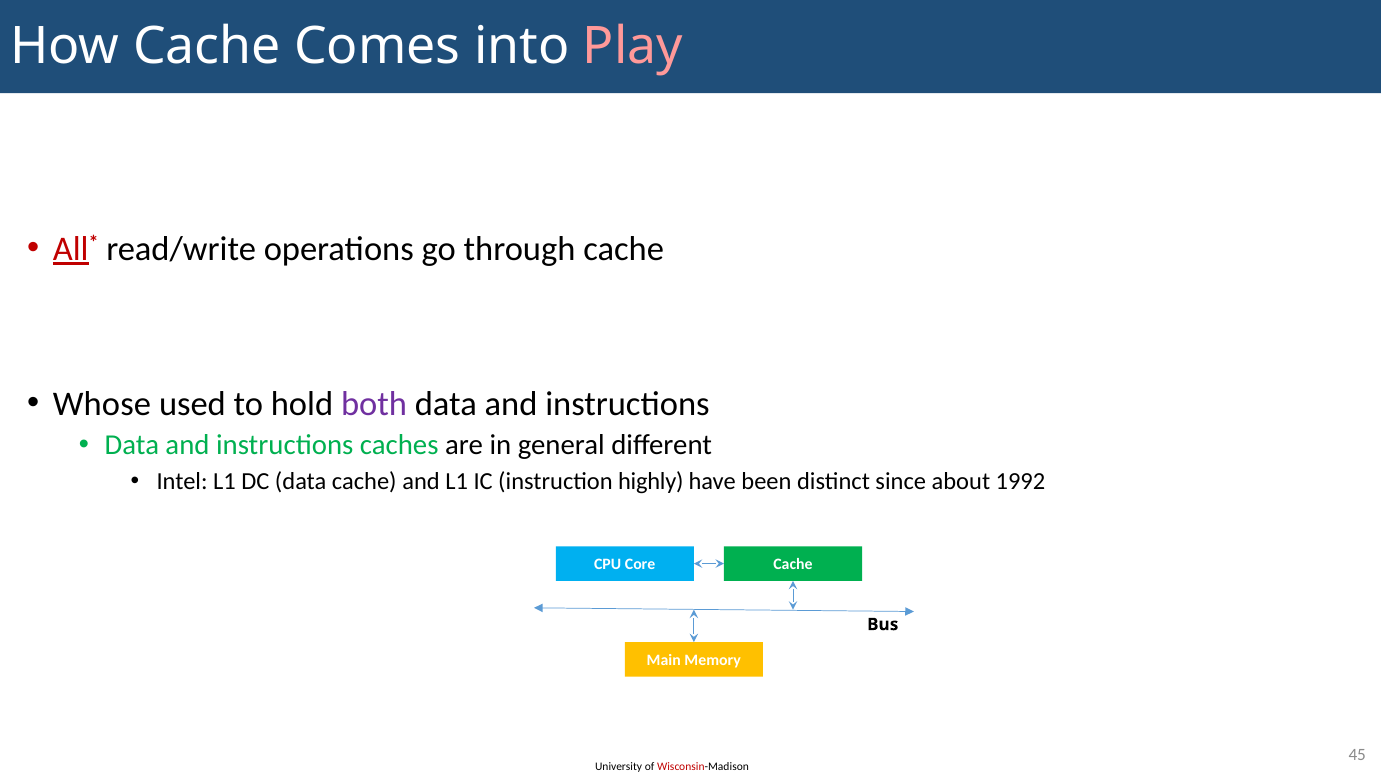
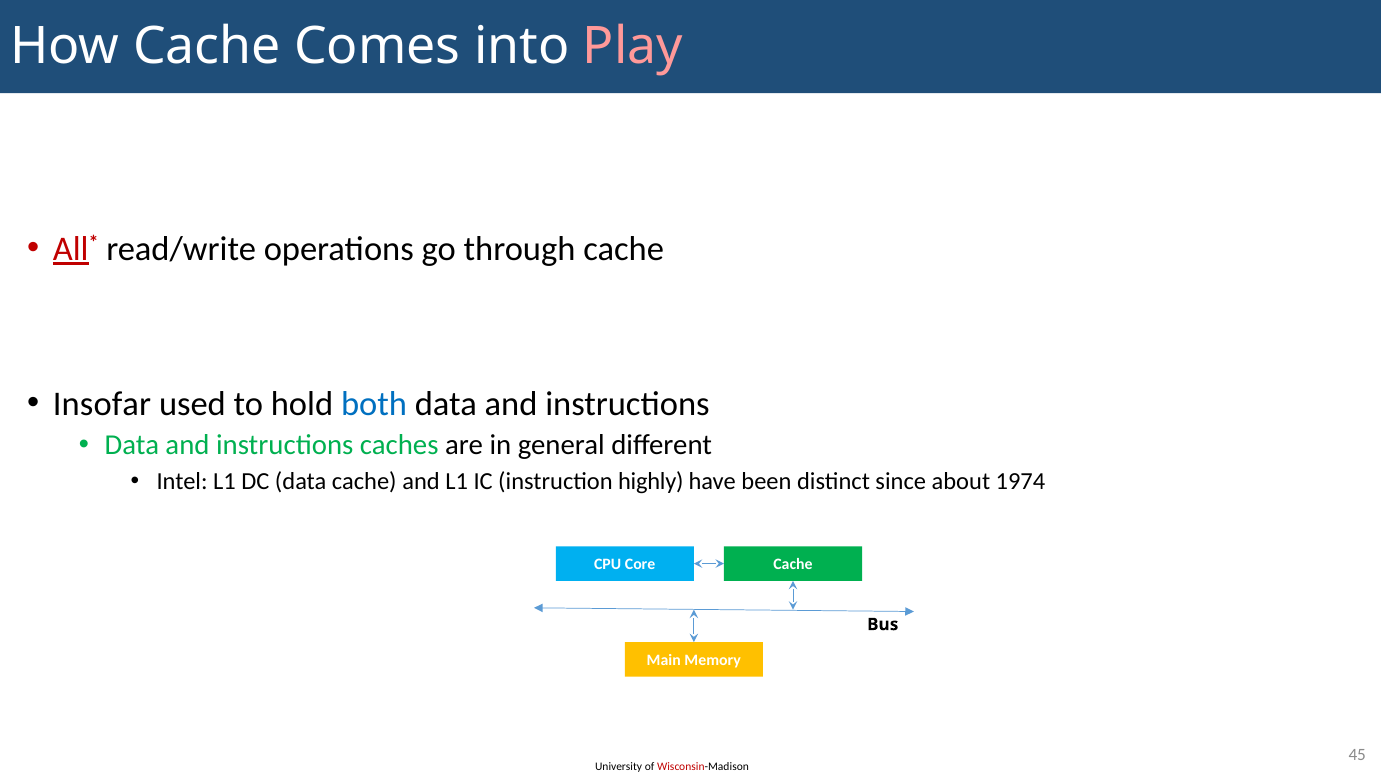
Whose: Whose -> Insofar (102, 404)
both colour: purple -> blue (374, 404)
1992: 1992 -> 1974 (1020, 481)
